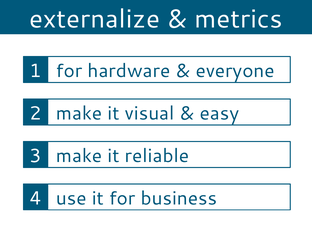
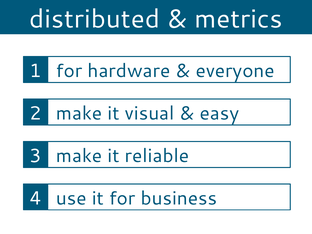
externalize: externalize -> distributed (95, 19)
